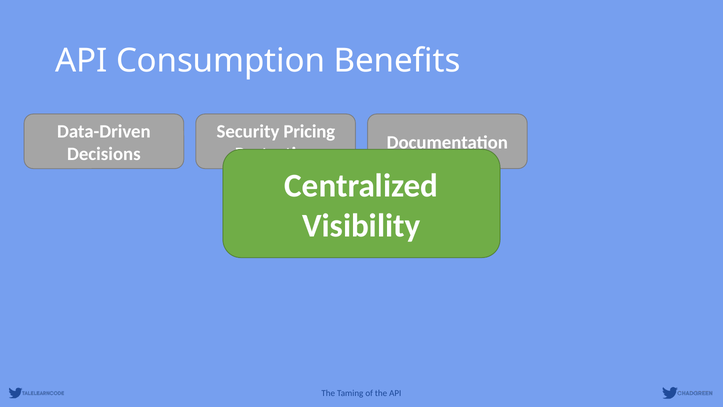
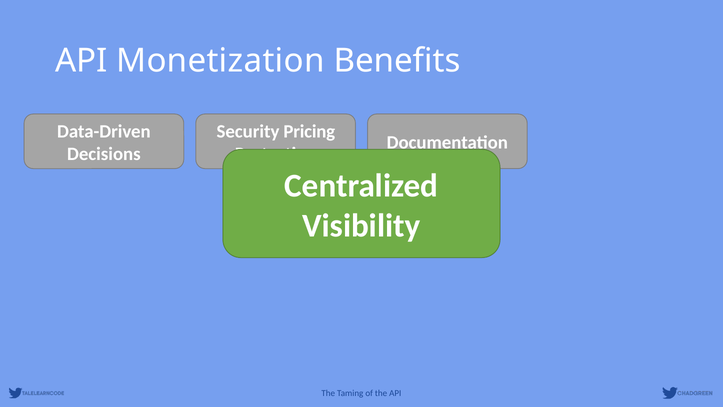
Consumption: Consumption -> Monetization (220, 61)
